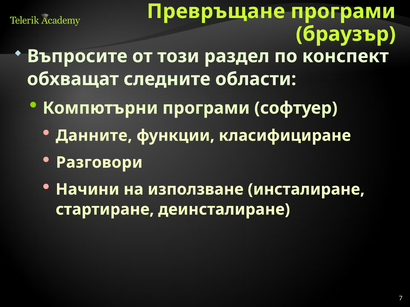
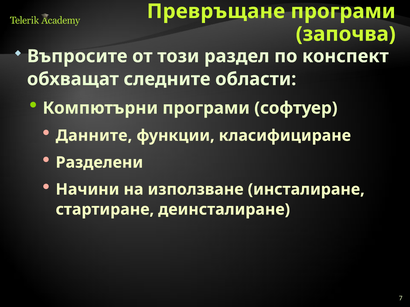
браузър: браузър -> започва (346, 34)
Разговори: Разговори -> Разделени (99, 163)
